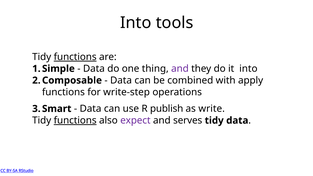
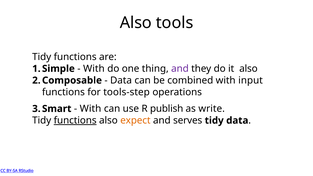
Into: Into -> Also (136, 23)
functions underline: present -> none (75, 57)
Data: Data -> With (94, 69)
it into: into -> also (248, 69)
apply: apply -> input (251, 80)
write-step: write-step -> tools-step (127, 92)
Data: Data -> With (90, 109)
expect colour: purple -> orange (135, 121)
